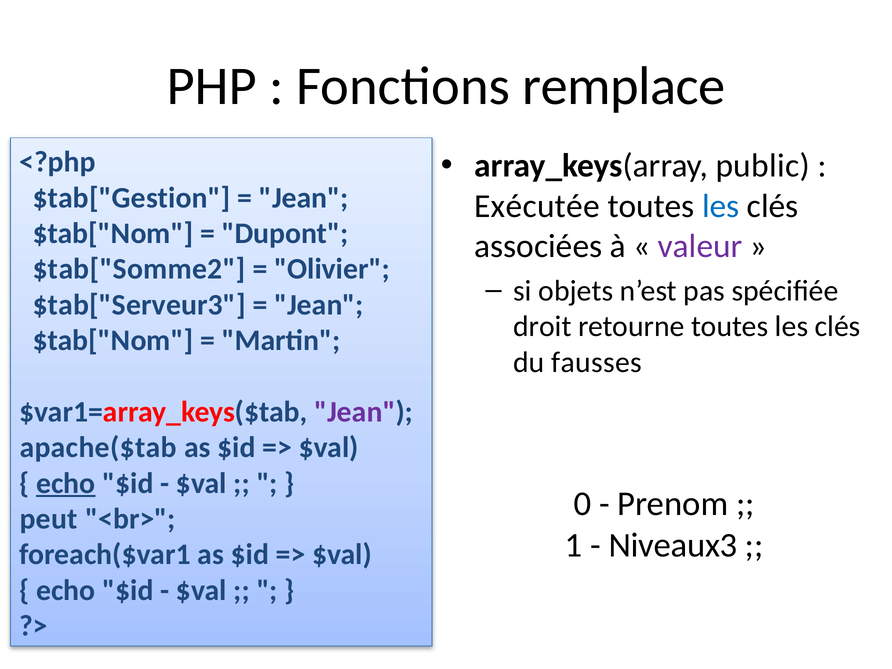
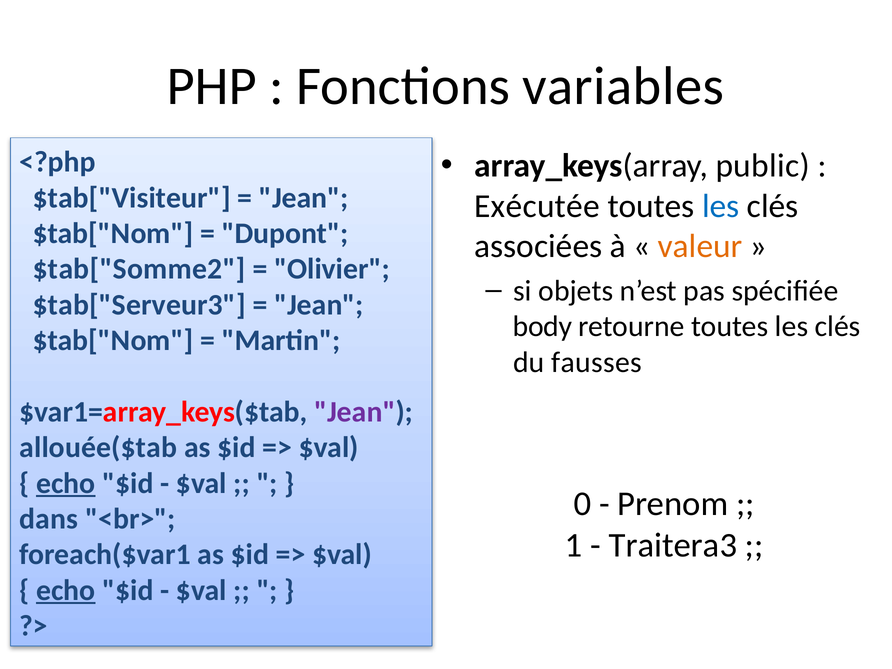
remplace: remplace -> variables (623, 86)
$tab["Gestion: $tab["Gestion -> $tab["Visiteur (132, 198)
valeur colour: purple -> orange (700, 246)
droit: droit -> body (543, 327)
apache($tab: apache($tab -> allouée($tab (98, 448)
peut: peut -> dans (49, 519)
Niveaux3: Niveaux3 -> Traitera3 (673, 545)
echo underline: none -> present (66, 590)
